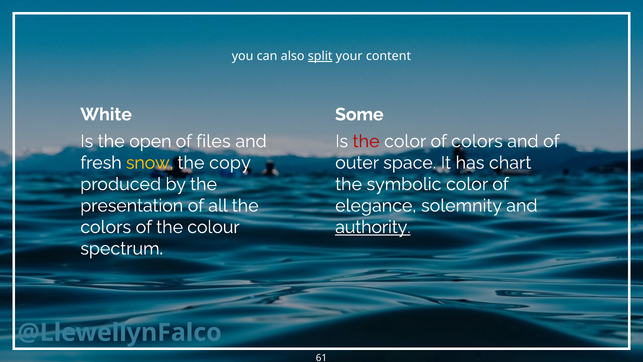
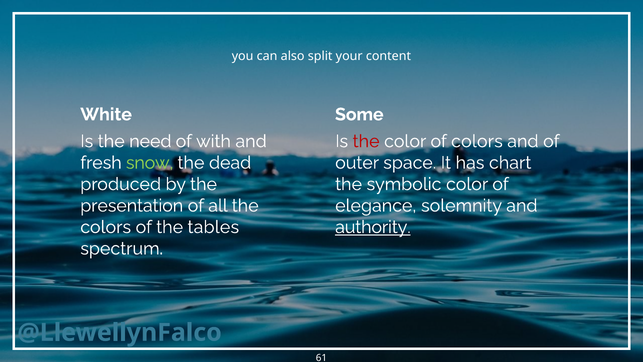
split underline: present -> none (320, 56)
open: open -> need (150, 141)
files: files -> with (213, 141)
snow colour: yellow -> light green (150, 163)
copy: copy -> dead (230, 163)
colour: colour -> tables (213, 227)
